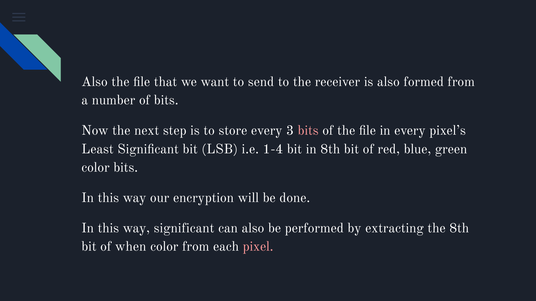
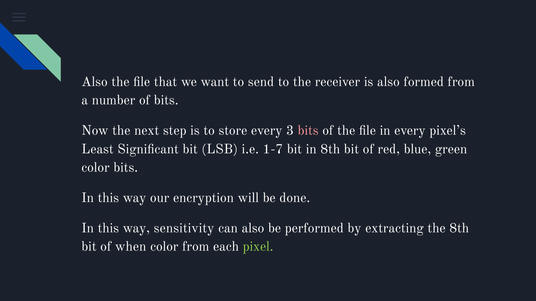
1-4: 1-4 -> 1-7 (273, 149)
way significant: significant -> sensitivity (184, 228)
pixel colour: pink -> light green (258, 247)
